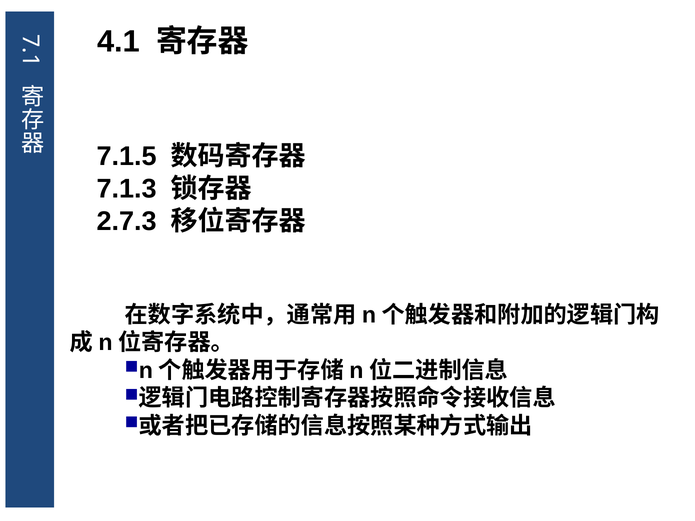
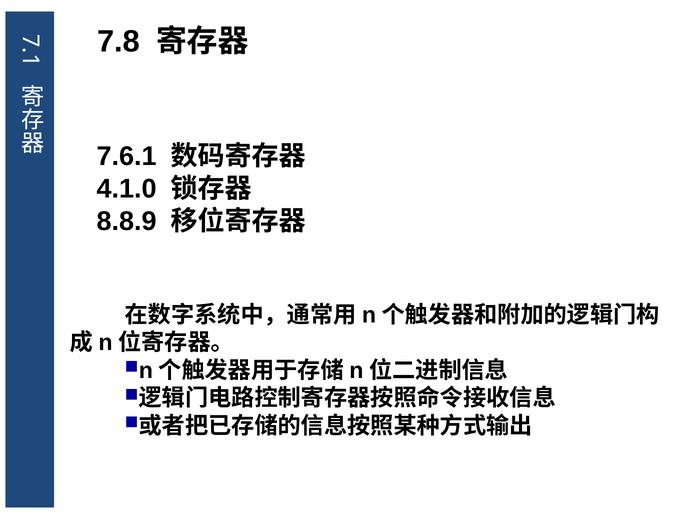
4.1: 4.1 -> 7.8 (118, 41)
7.1.5: 7.1.5 -> 7.6.1 (127, 156)
7.1.3: 7.1.3 -> 4.1.0 (127, 189)
2.7.3: 2.7.3 -> 8.8.9 (127, 221)
